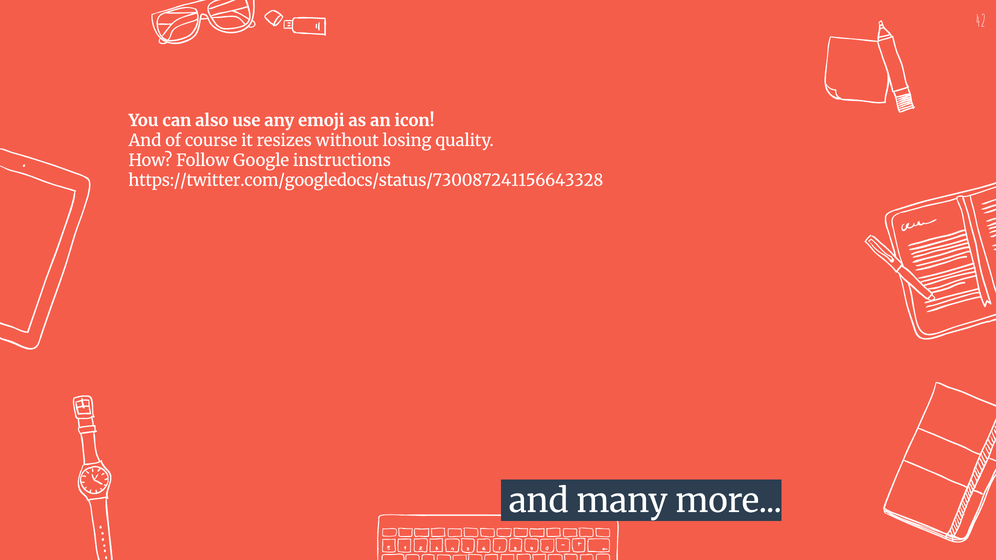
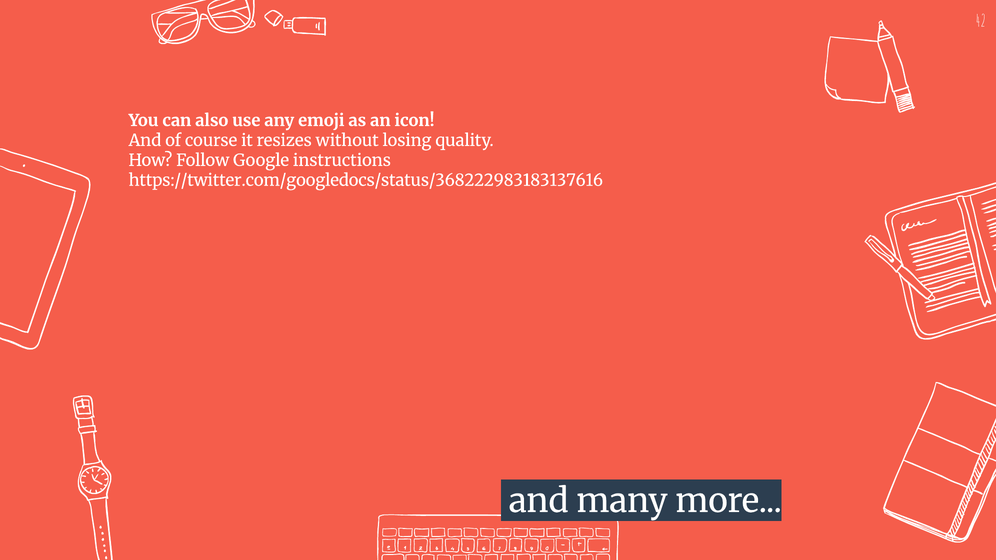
https://twitter.com/googledocs/status/730087241156643328: https://twitter.com/googledocs/status/730087241156643328 -> https://twitter.com/googledocs/status/368222983183137616 (366, 180)
